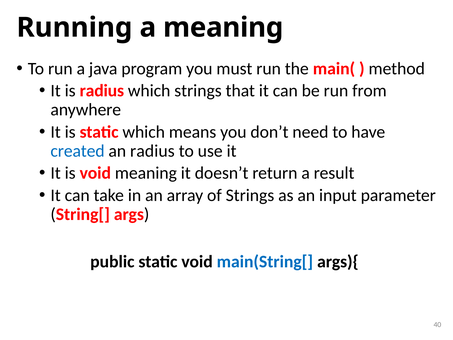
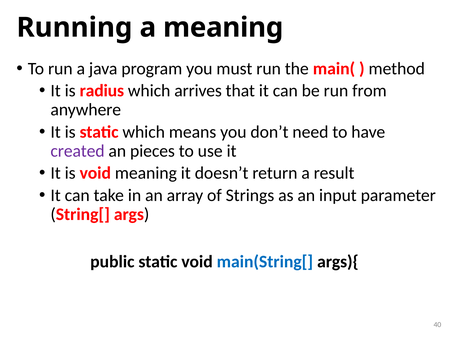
which strings: strings -> arrives (198, 91)
created colour: blue -> purple (78, 151)
an radius: radius -> pieces (152, 151)
